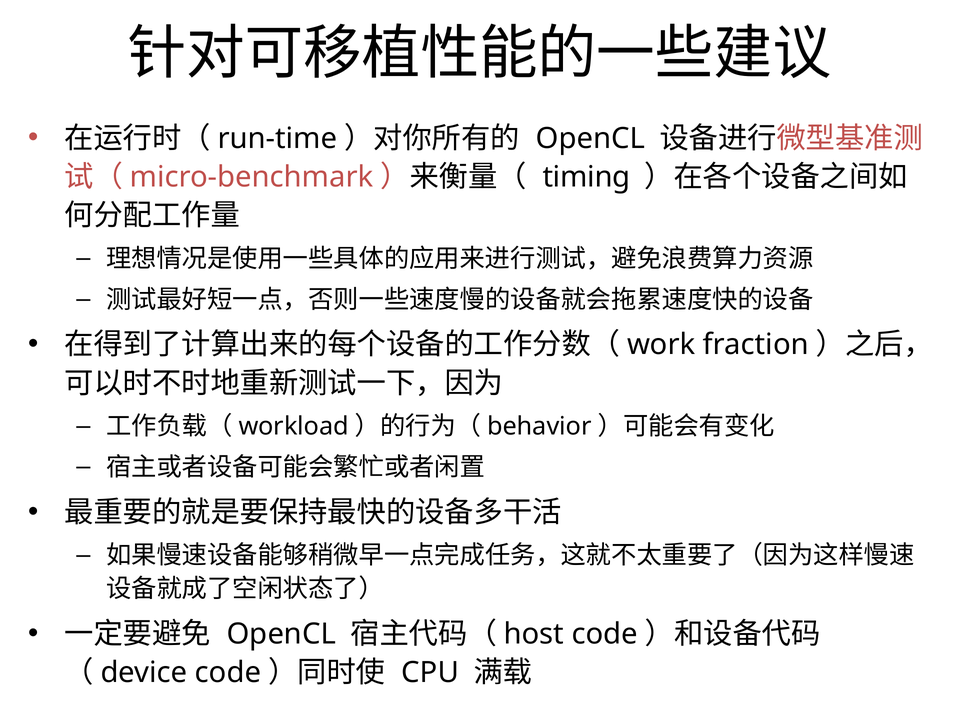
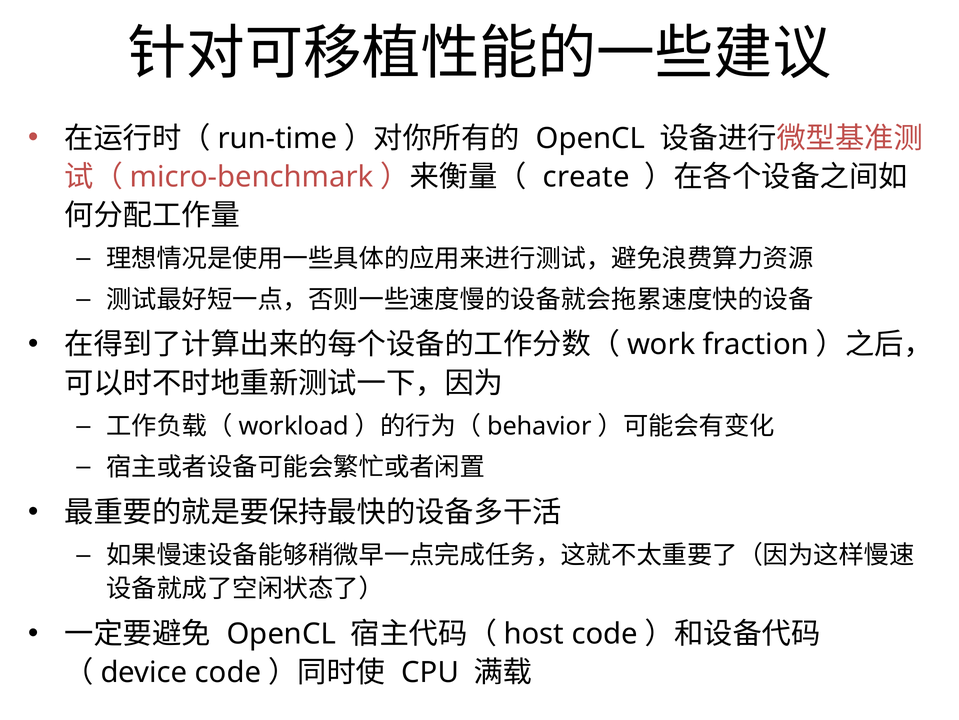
timing: timing -> create (586, 177)
